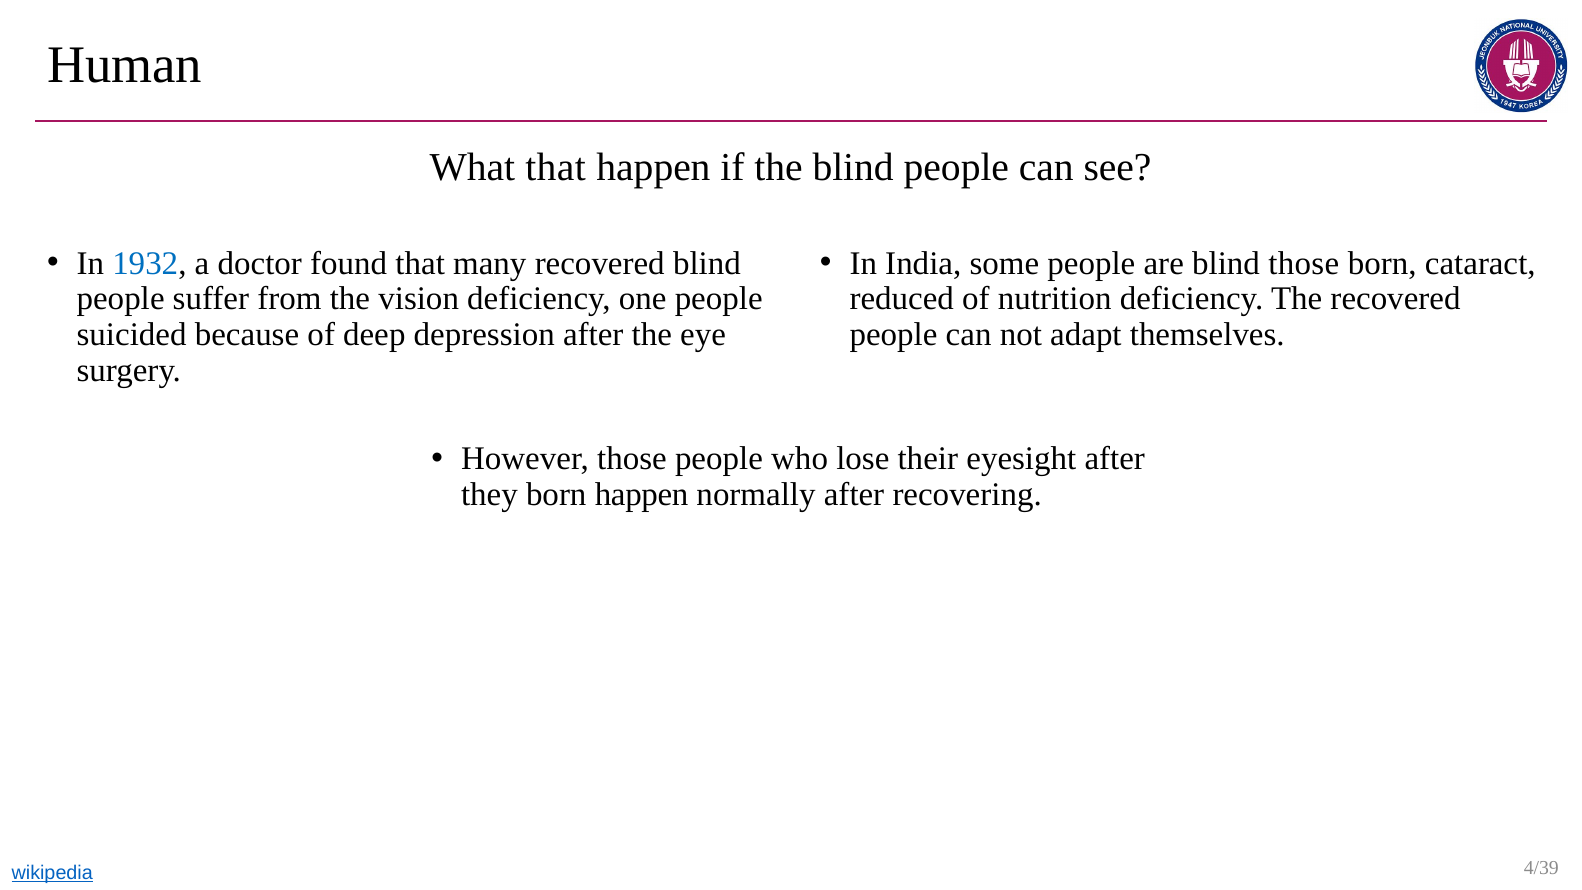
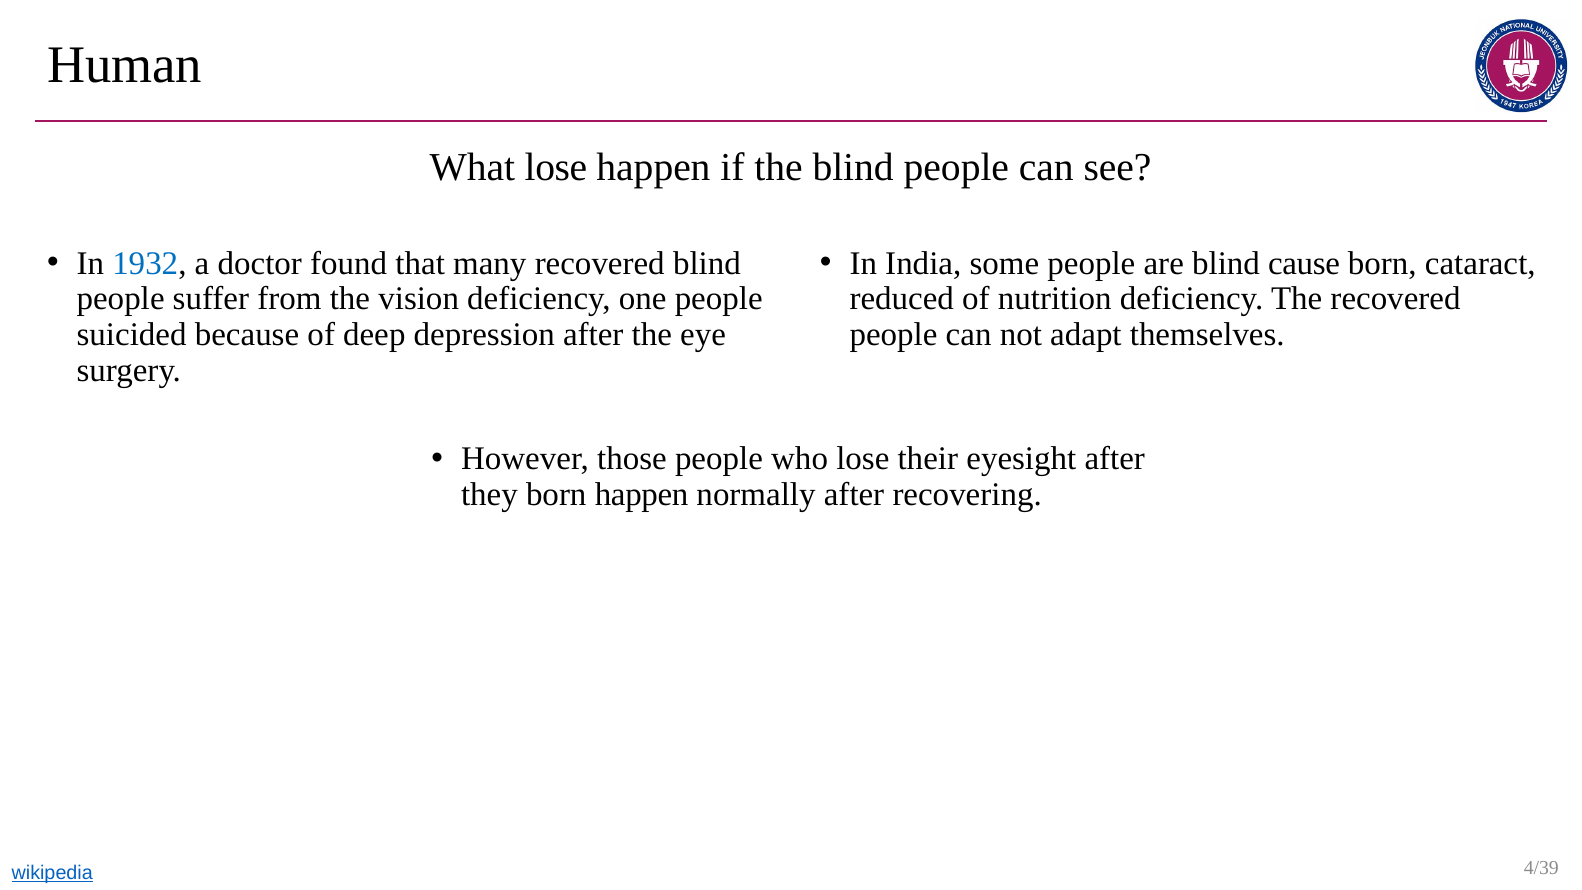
What that: that -> lose (556, 167)
blind those: those -> cause (1304, 263)
